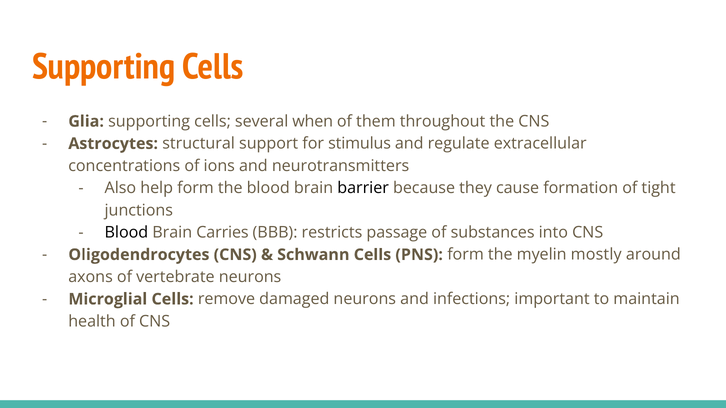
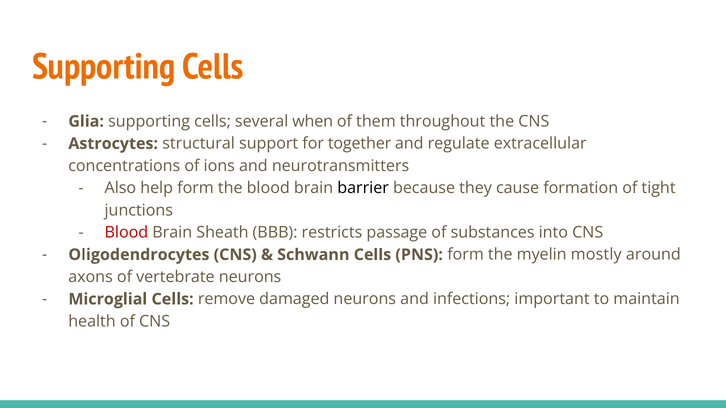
stimulus: stimulus -> together (360, 144)
Blood colour: black -> red (126, 233)
Carries: Carries -> Sheath (222, 233)
